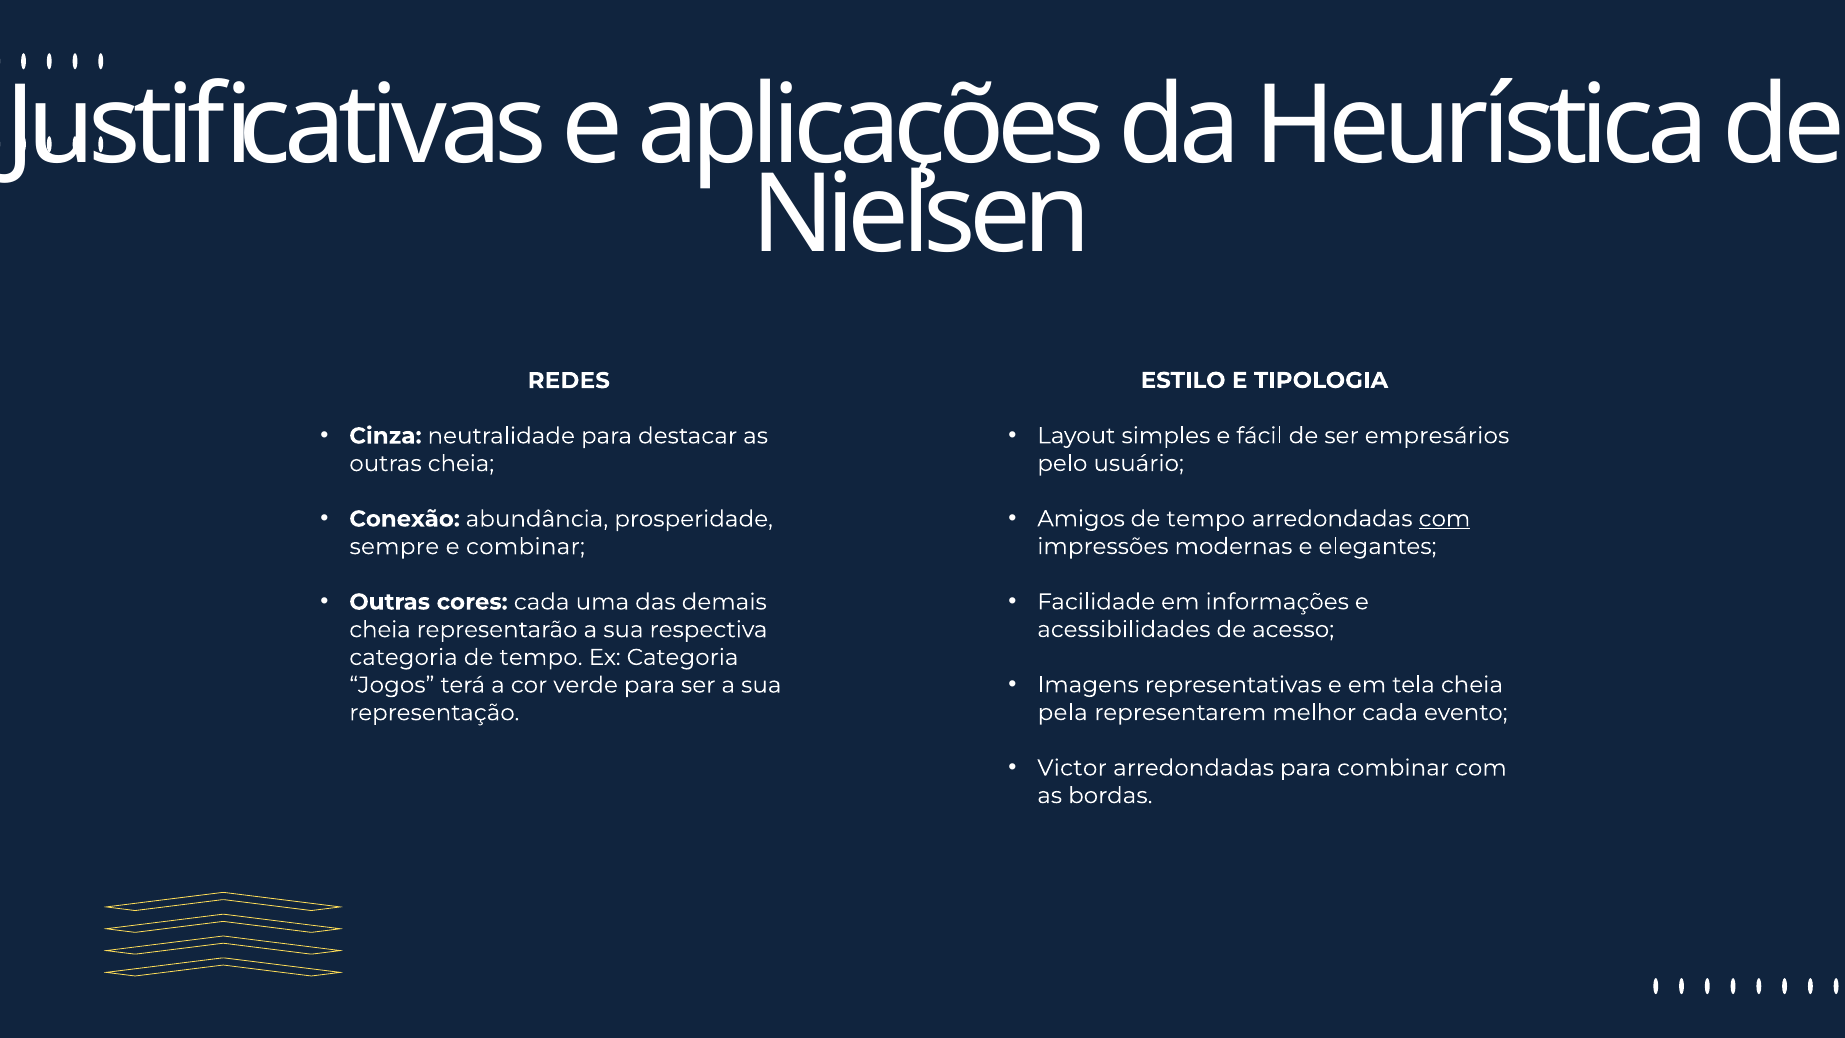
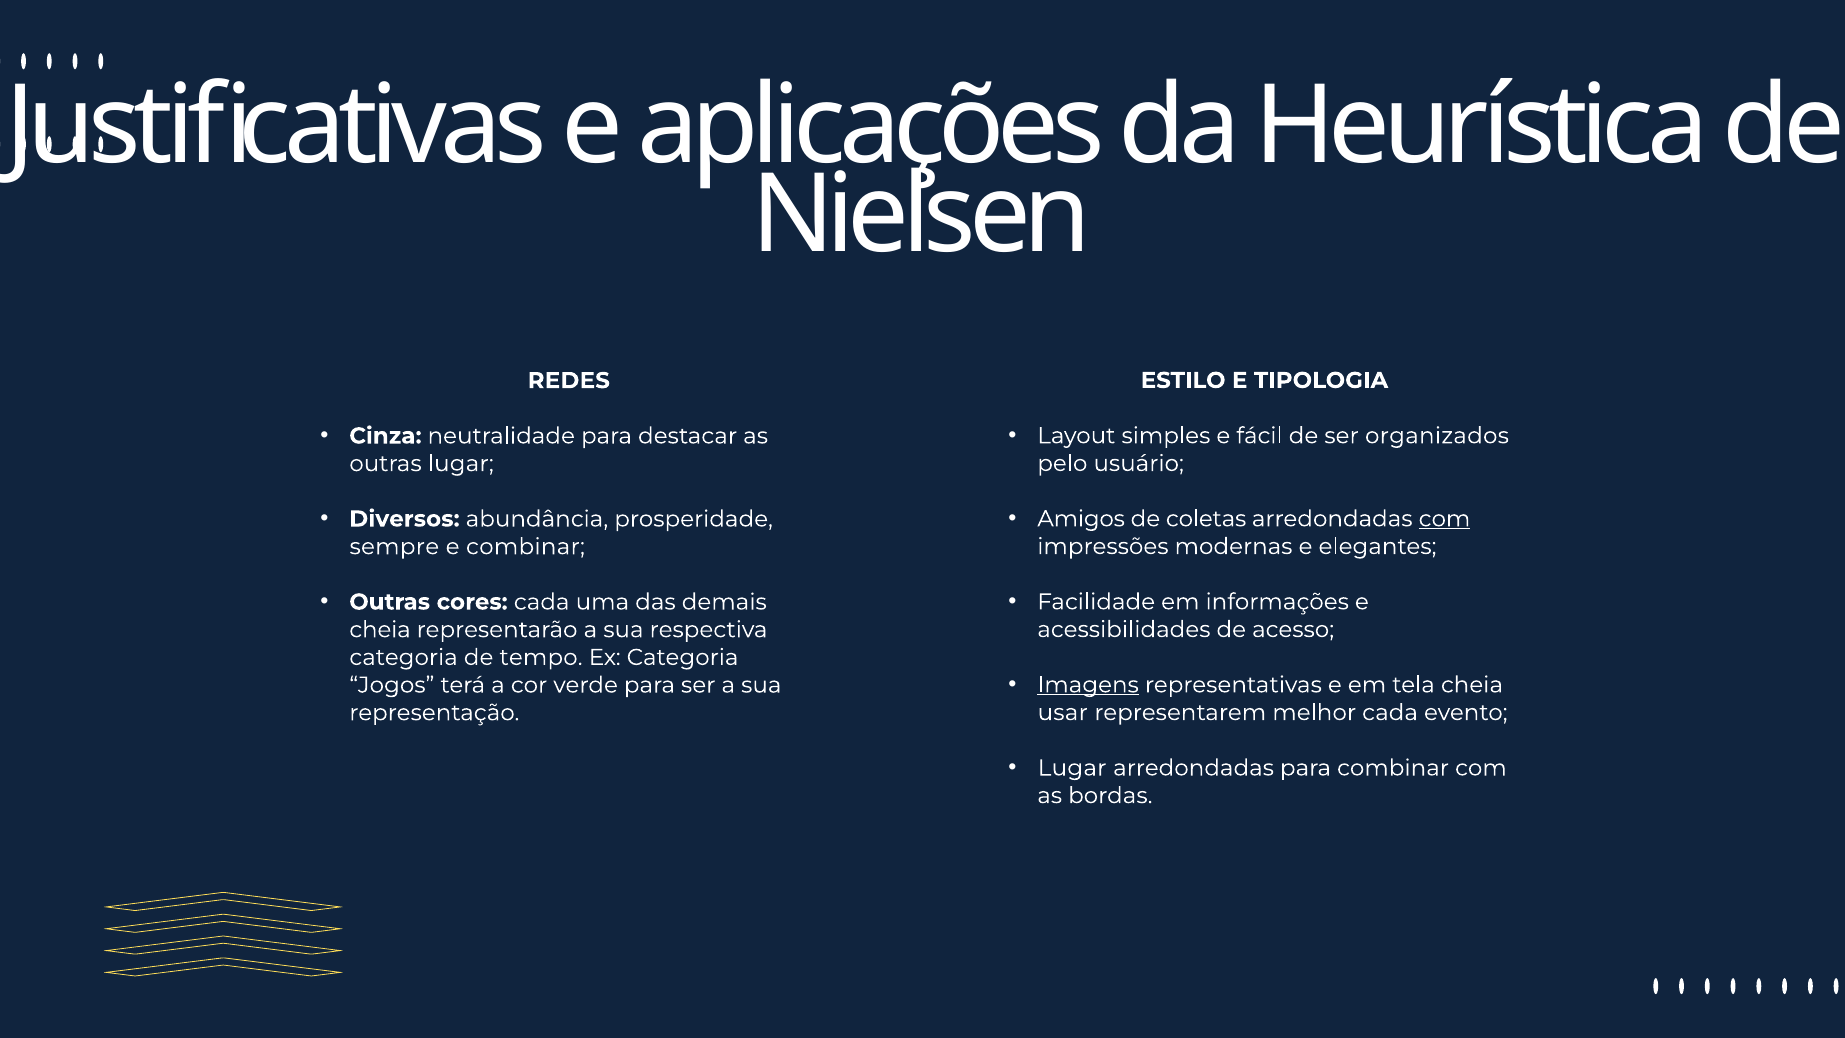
empresários: empresários -> organizados (1437, 436)
outras cheia: cheia -> lugar (461, 464)
tempo: tempo -> coletas (1206, 519)
Conexão: Conexão -> Diversos (404, 519)
Imagens underline: none -> present (1088, 685)
pela: pela -> usar (1063, 712)
Victor: Victor -> Lugar (1072, 768)
